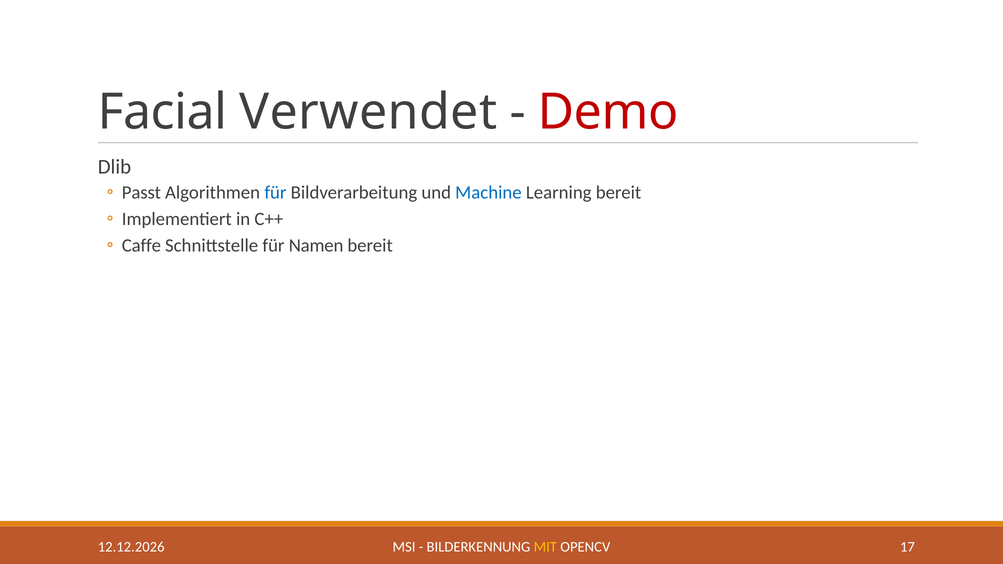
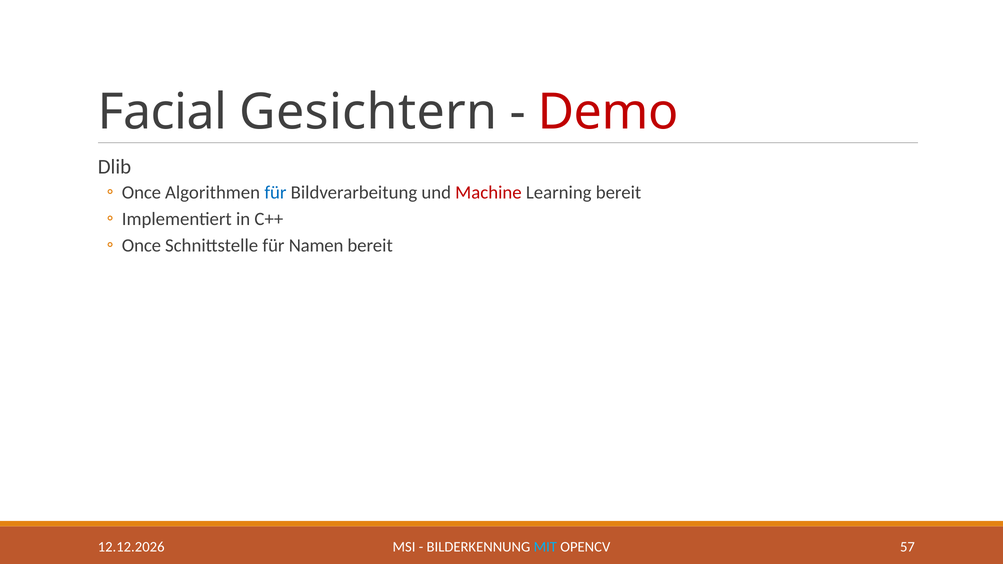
Verwendet: Verwendet -> Gesichtern (368, 112)
Passt: Passt -> Once (141, 192)
Machine colour: blue -> red (488, 192)
Caffe: Caffe -> Once (141, 246)
MIT colour: yellow -> light blue (545, 547)
17: 17 -> 57 (907, 547)
